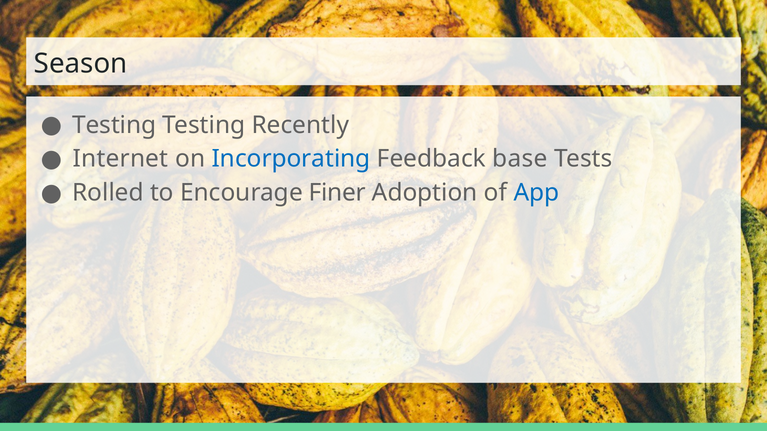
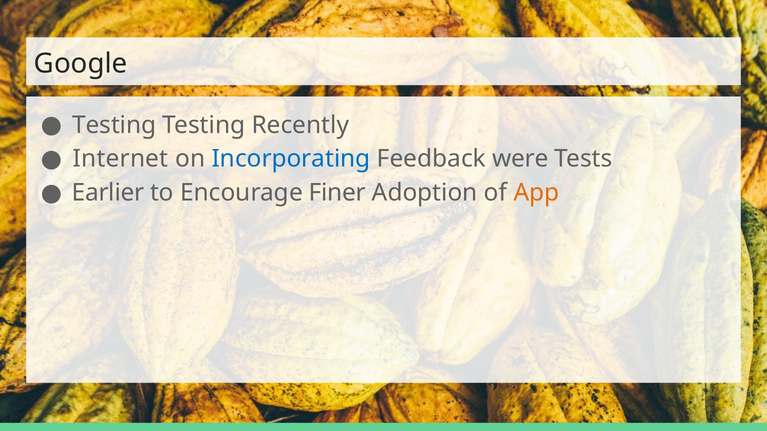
Season: Season -> Google (81, 64)
base: base -> were (520, 159)
Rolled: Rolled -> Earlier (108, 193)
App colour: blue -> orange (536, 193)
